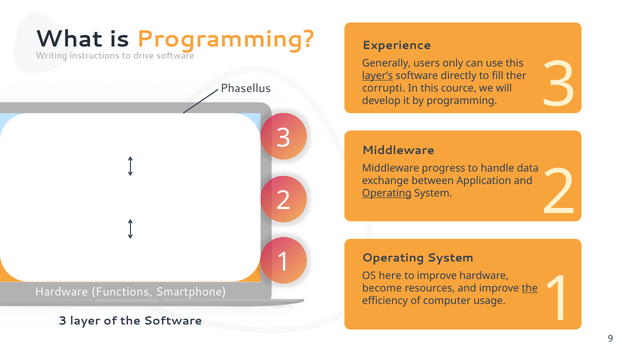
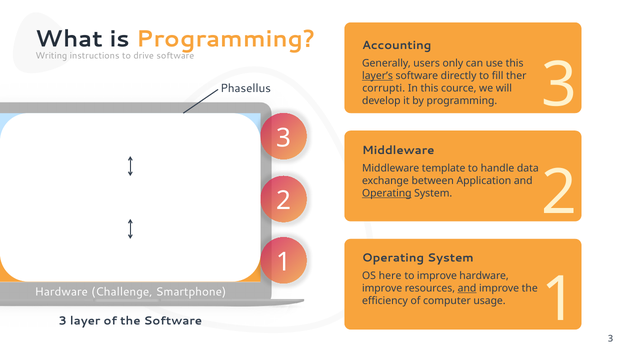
Experience: Experience -> Accounting (397, 45)
progress: progress -> template (444, 168)
1 9: 9 -> 3 (611, 338)
become: become -> improve (382, 288)
and underline: none -> present (467, 288)
the underline: present -> none (530, 288)
Functions: Functions -> Challenge (122, 291)
